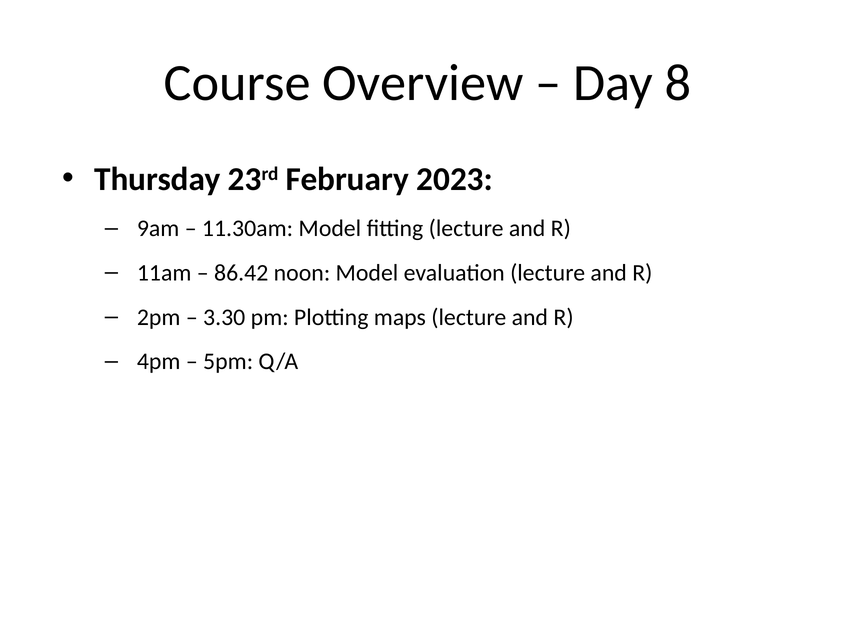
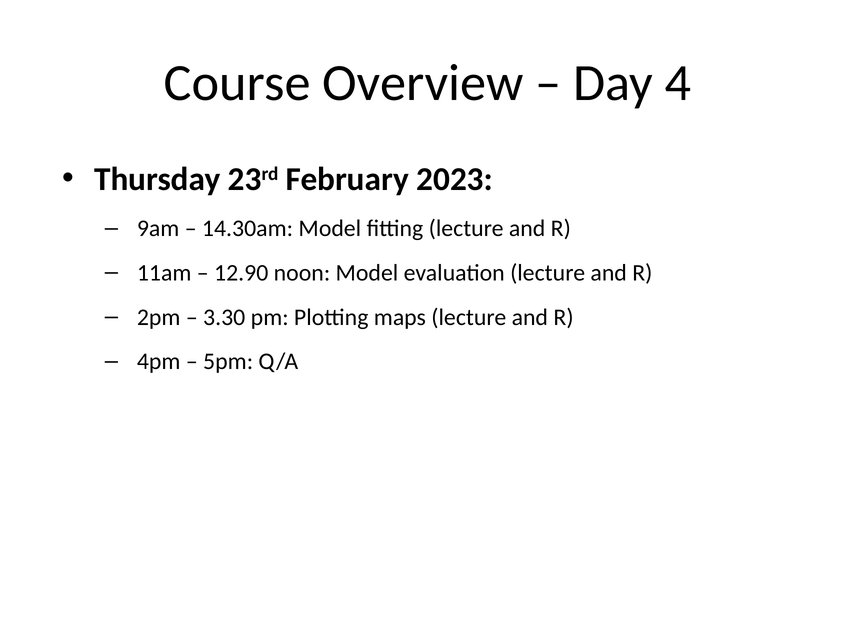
8: 8 -> 4 (678, 83)
11.30am: 11.30am -> 14.30am (247, 229)
86.42: 86.42 -> 12.90 (241, 273)
